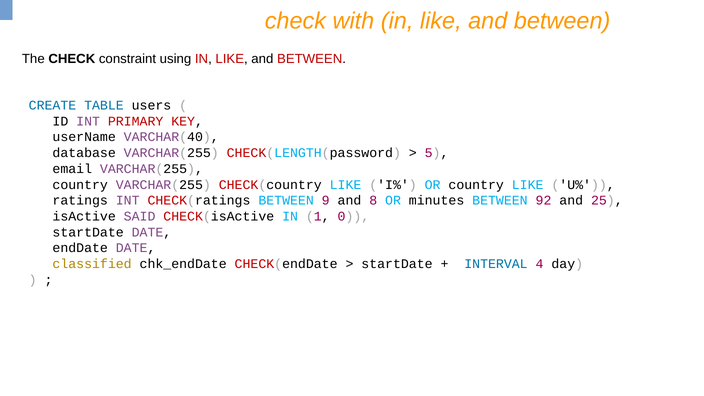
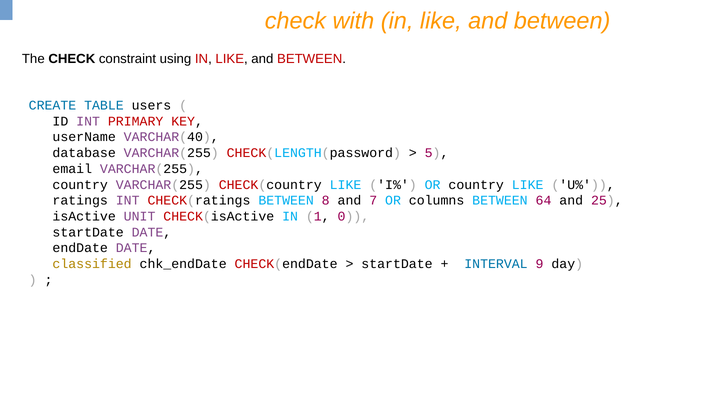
9: 9 -> 8 (326, 201)
8: 8 -> 7 (373, 201)
minutes: minutes -> columns (437, 201)
92: 92 -> 64 (544, 201)
SAID: SAID -> UNIT (140, 216)
4: 4 -> 9 (540, 264)
